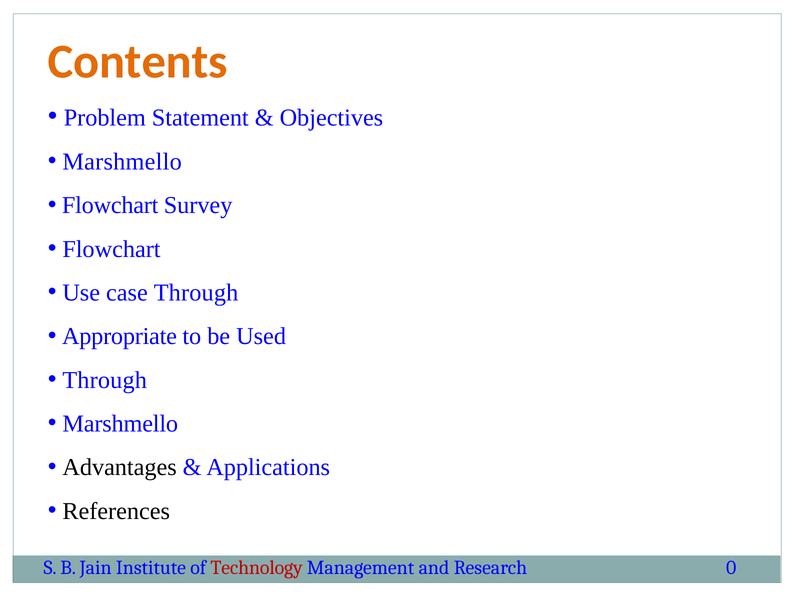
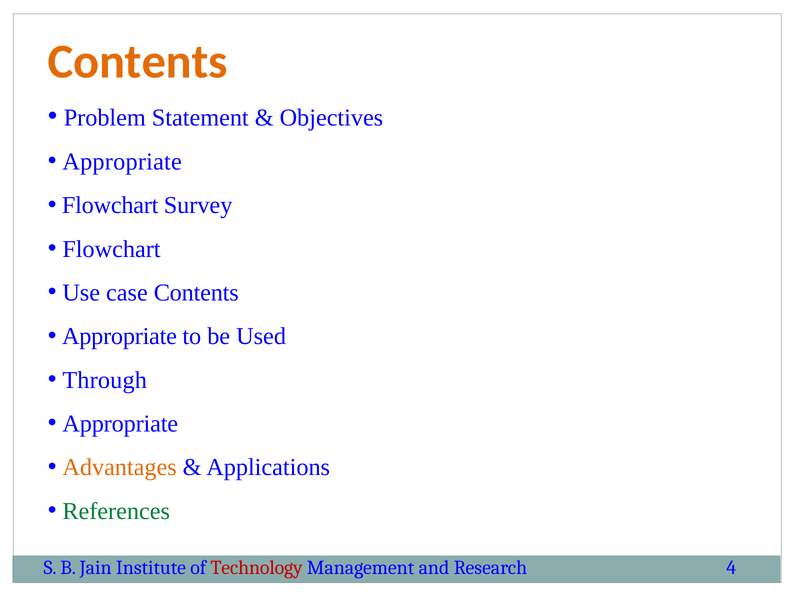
Marshmello: Marshmello -> Appropriate (122, 162)
case Through: Through -> Contents (196, 293)
Marshmello: Marshmello -> Appropriate (120, 424)
Advantages colour: black -> orange (120, 468)
References colour: black -> green (116, 511)
0: 0 -> 4 (731, 568)
